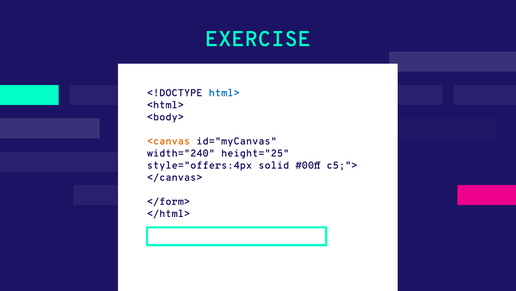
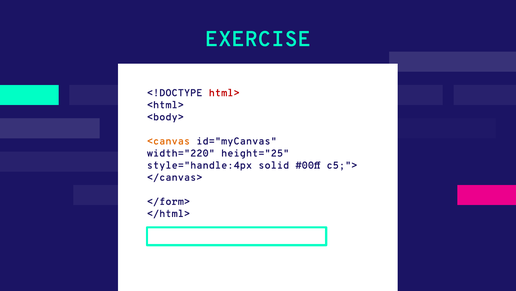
html> colour: blue -> red (224, 93)
width="240: width="240 -> width="220 (181, 153)
style="offers:4px: style="offers:4px -> style="handle:4px (199, 165)
